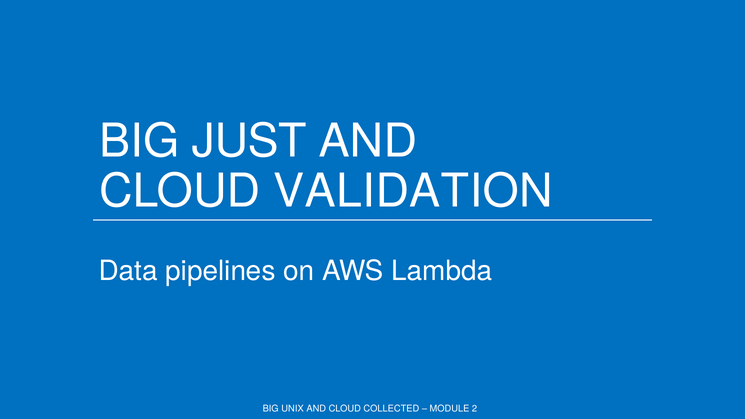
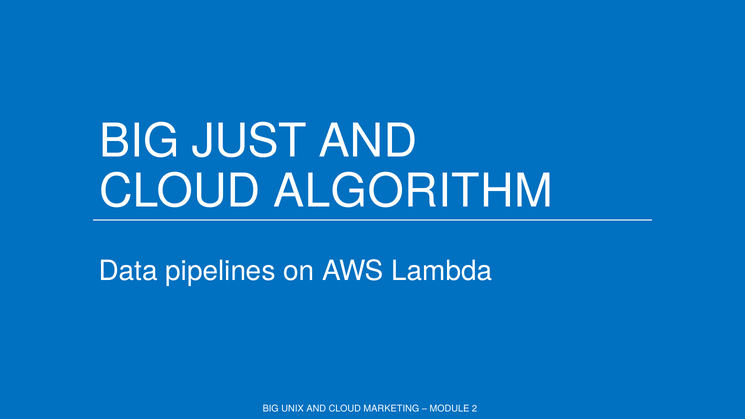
VALIDATION: VALIDATION -> ALGORITHM (413, 192)
COLLECTED: COLLECTED -> MARKETING (391, 409)
